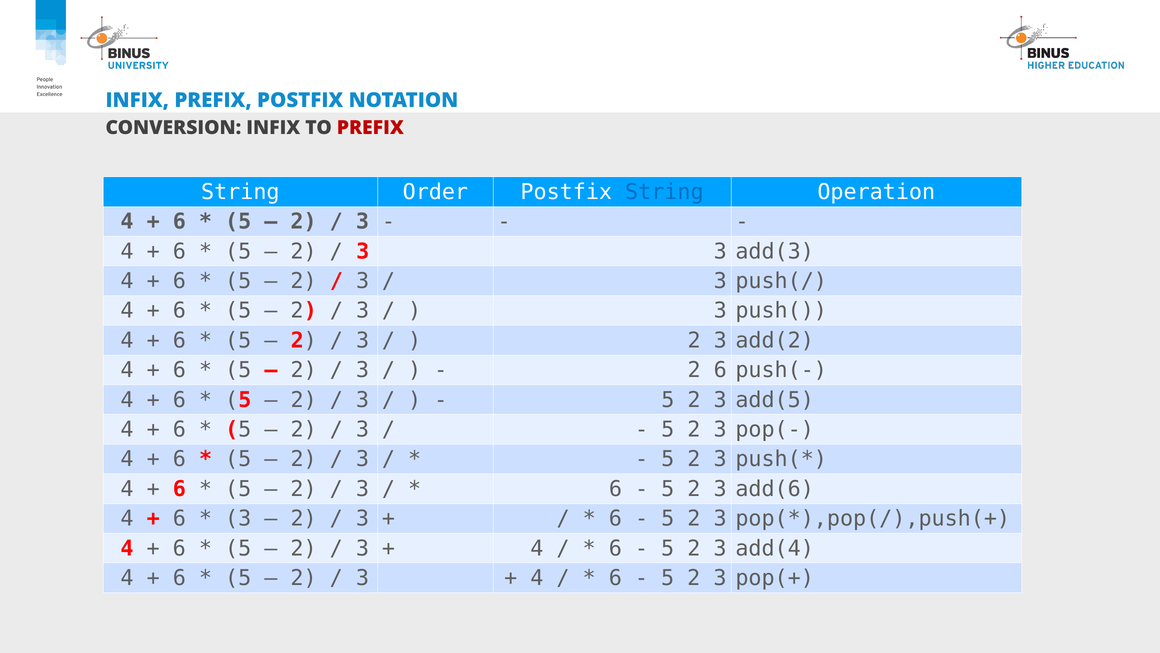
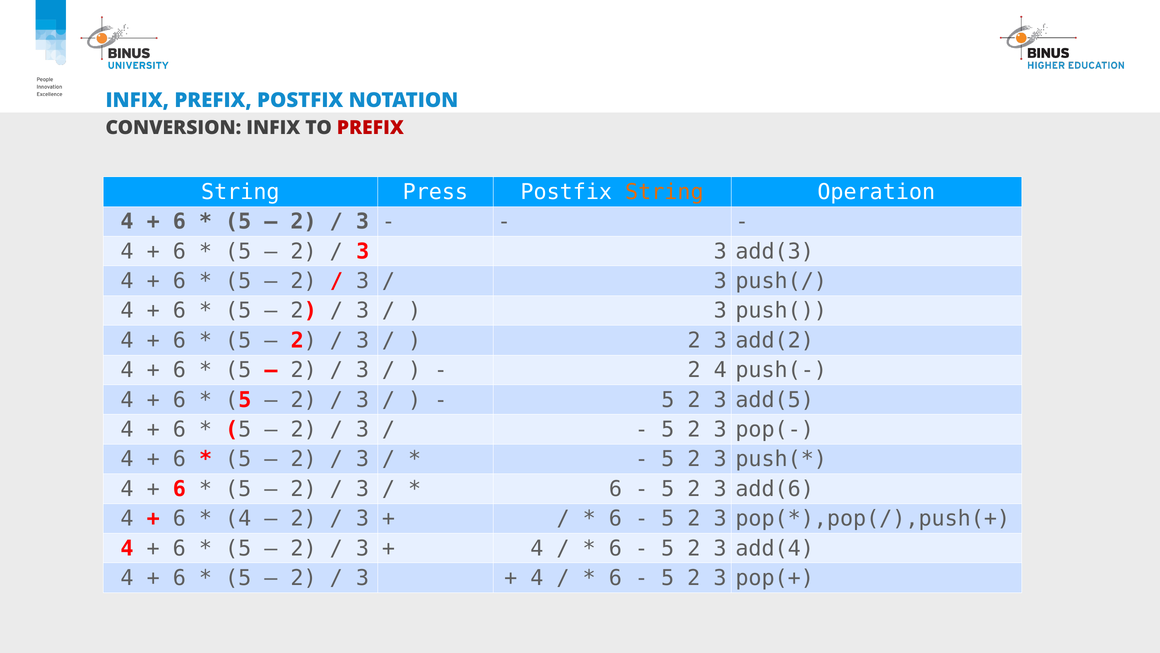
Order: Order -> Press (435, 192)
String colour: blue -> orange (664, 192)
2 6: 6 -> 4 (720, 370)
3: 3 -> 4 (238, 518)
